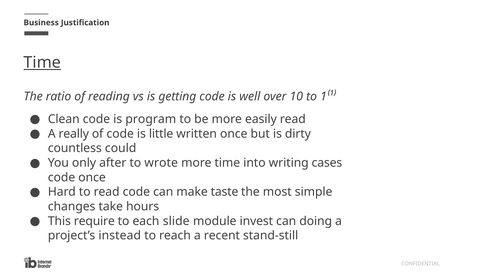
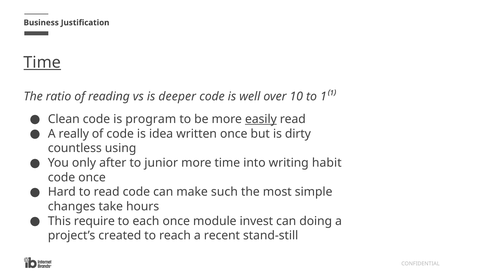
getting: getting -> deeper (177, 96)
easily underline: none -> present (261, 119)
little: little -> idea (161, 133)
could: could -> using (121, 148)
wrote: wrote -> junior (161, 162)
cases: cases -> habit (327, 162)
taste: taste -> such (224, 191)
each slide: slide -> once (176, 220)
instead: instead -> created (120, 235)
